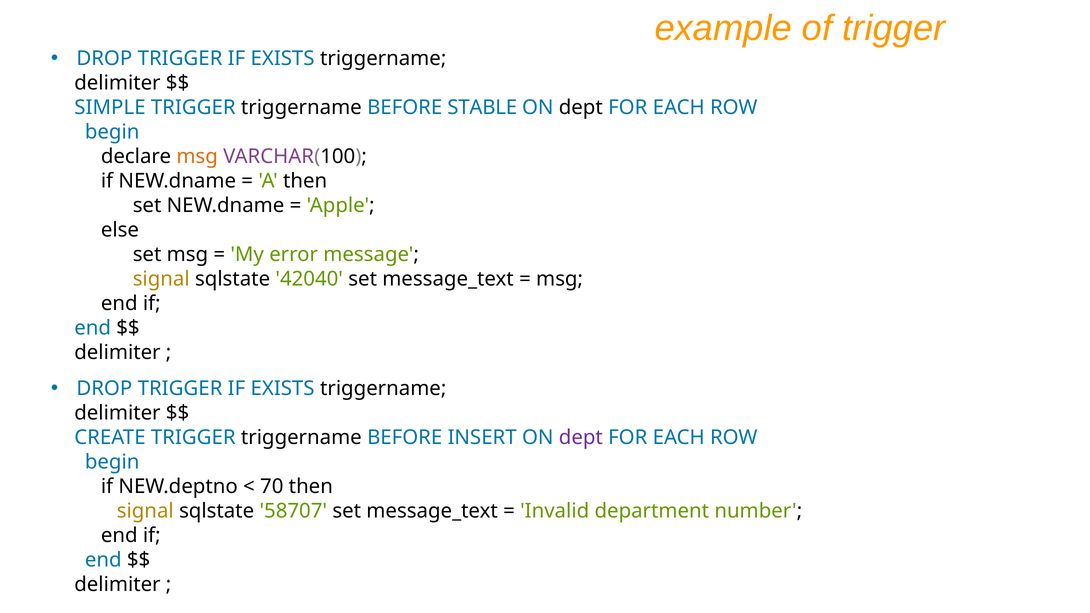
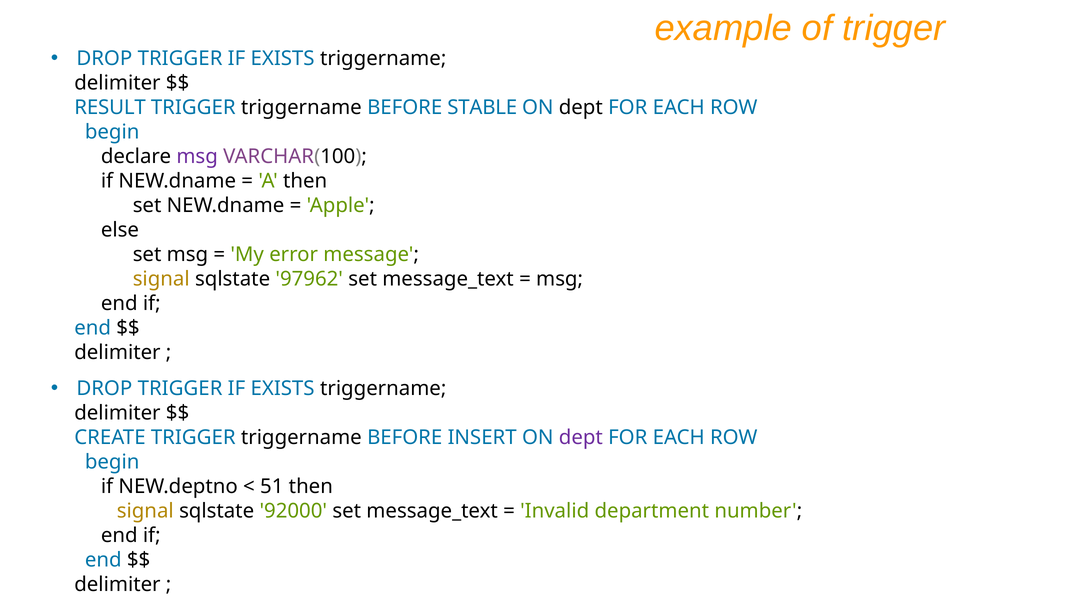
SIMPLE: SIMPLE -> RESULT (110, 107)
msg colour: orange -> purple (197, 157)
42040: 42040 -> 97962 (309, 279)
70: 70 -> 51 (272, 487)
58707: 58707 -> 92000 (293, 511)
